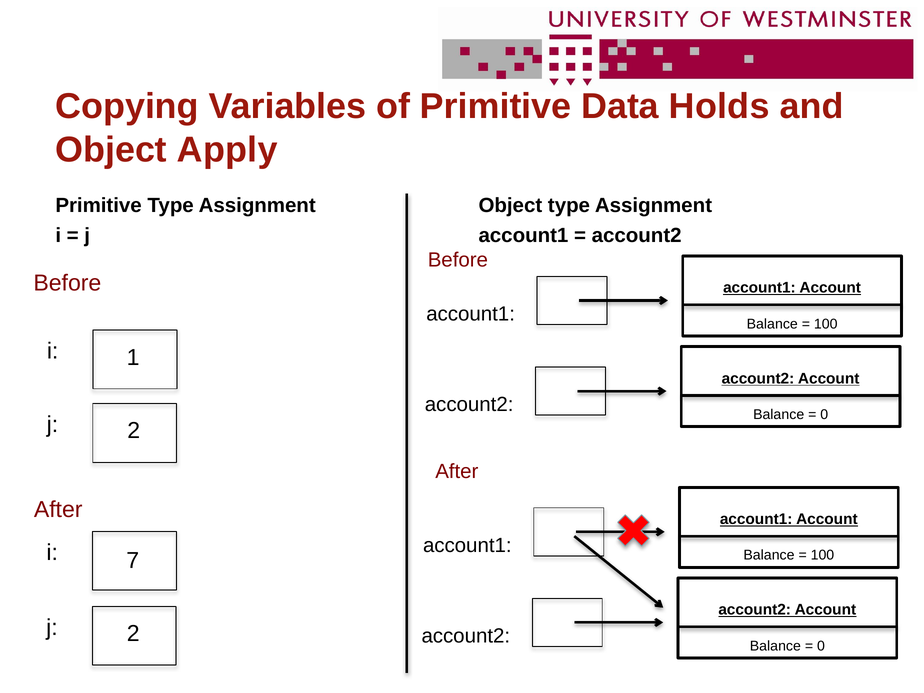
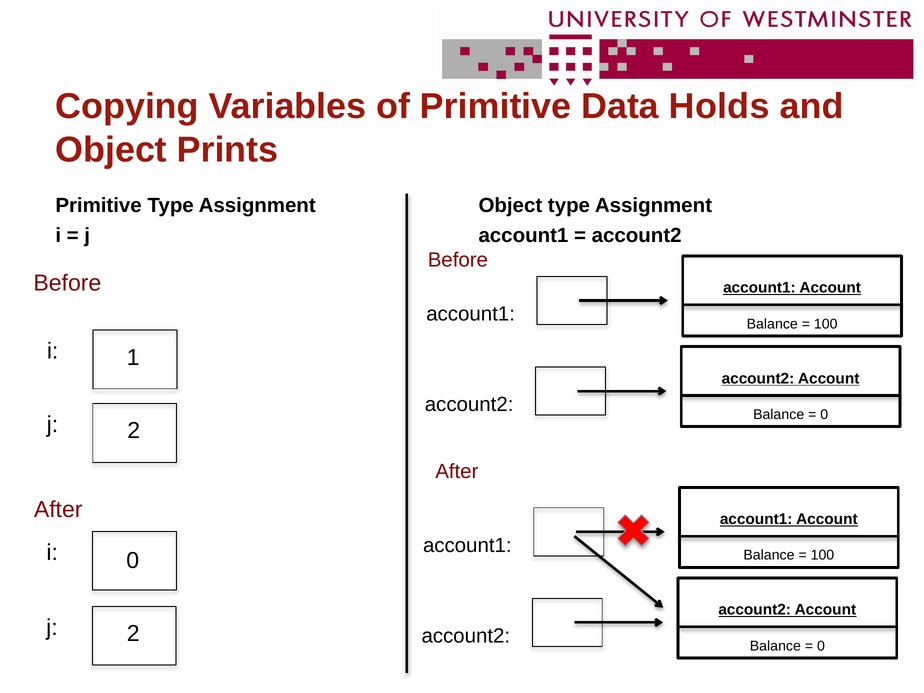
Apply: Apply -> Prints (227, 150)
i 7: 7 -> 0 (133, 561)
